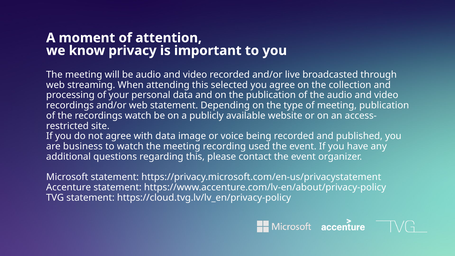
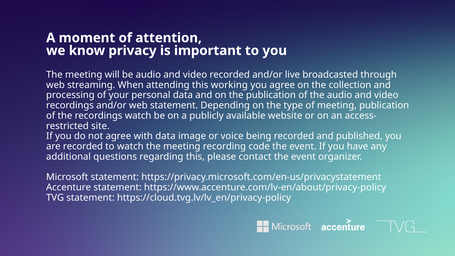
selected: selected -> working (229, 85)
are business: business -> recorded (83, 146)
used: used -> code (259, 146)
